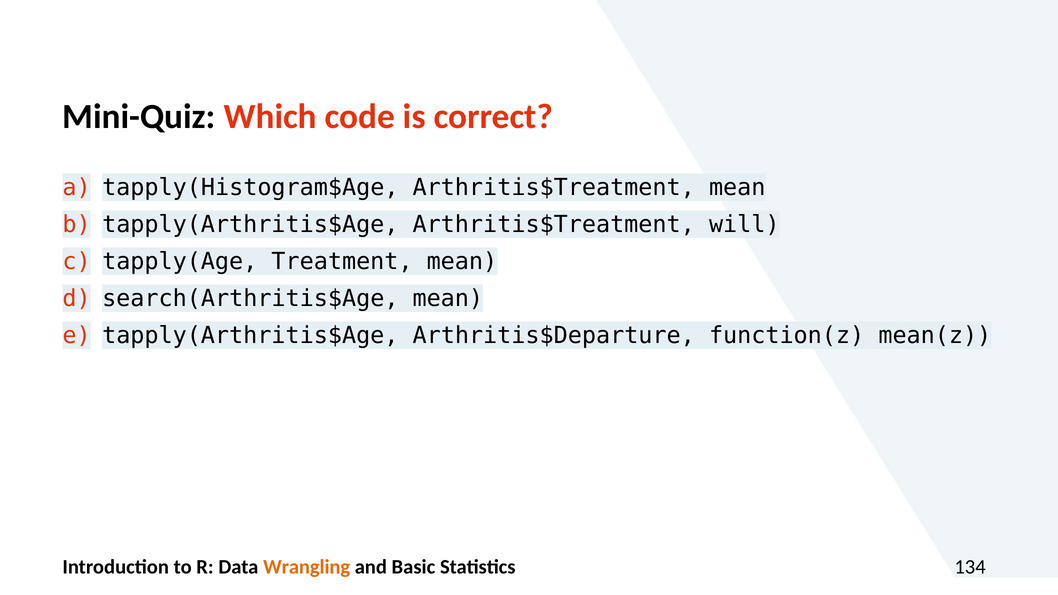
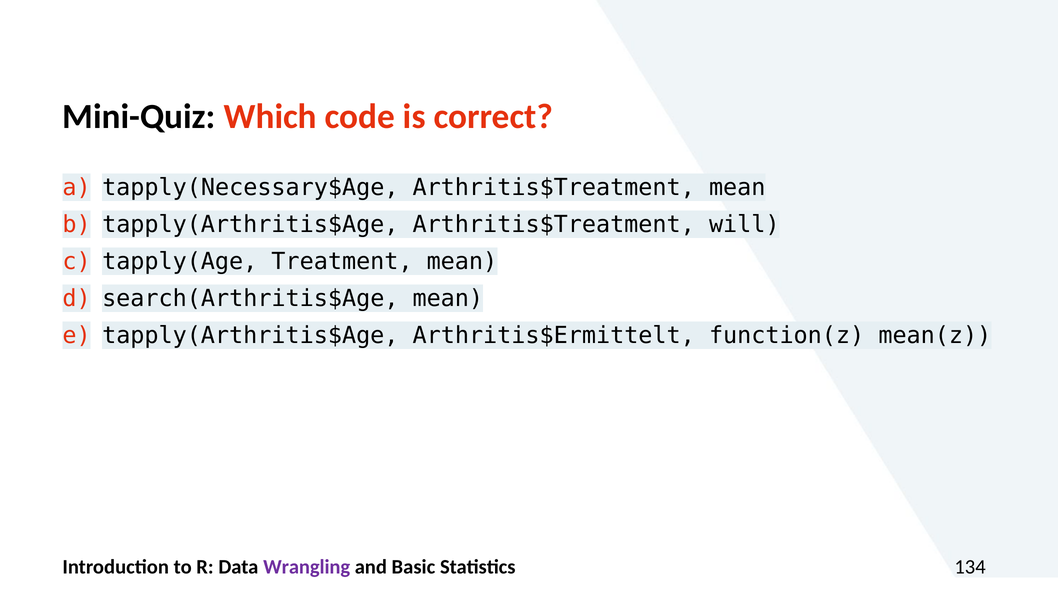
tapply(Histogram$Age: tapply(Histogram$Age -> tapply(Necessary$Age (250, 188)
Arthritis$Departure: Arthritis$Departure -> Arthritis$Ermittelt (554, 336)
Wrangling colour: orange -> purple (307, 567)
